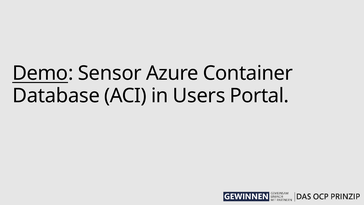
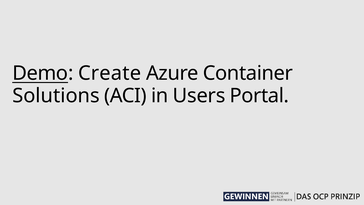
Sensor: Sensor -> Create (110, 73)
Database: Database -> Solutions (56, 96)
